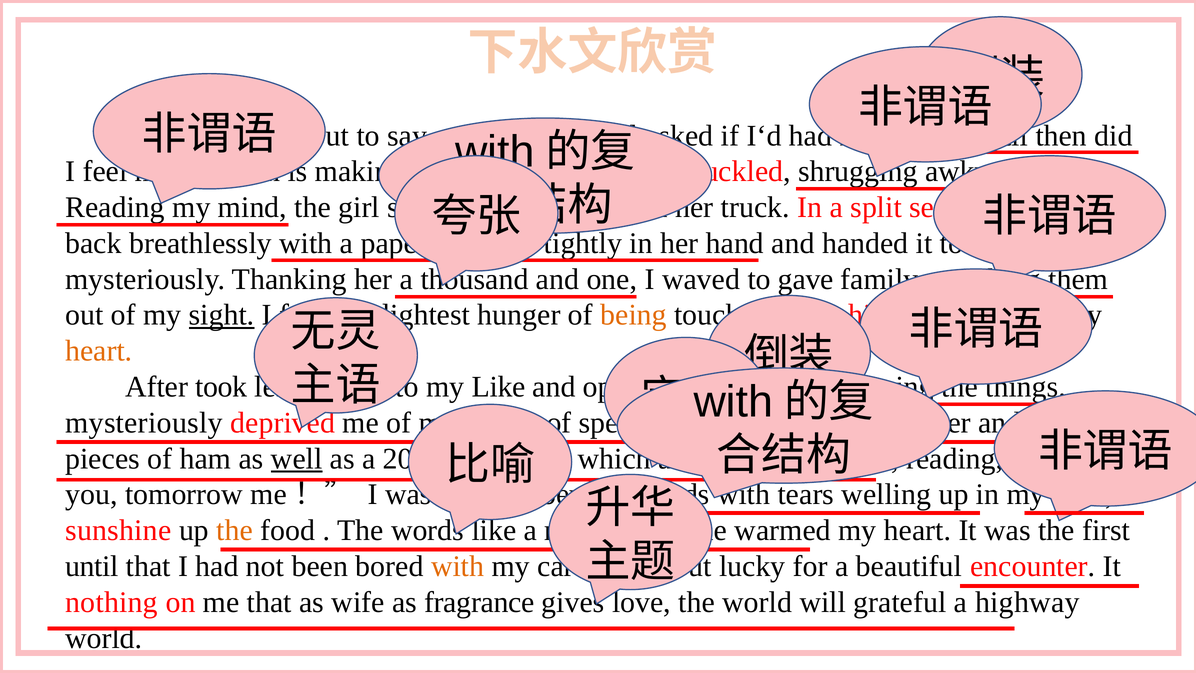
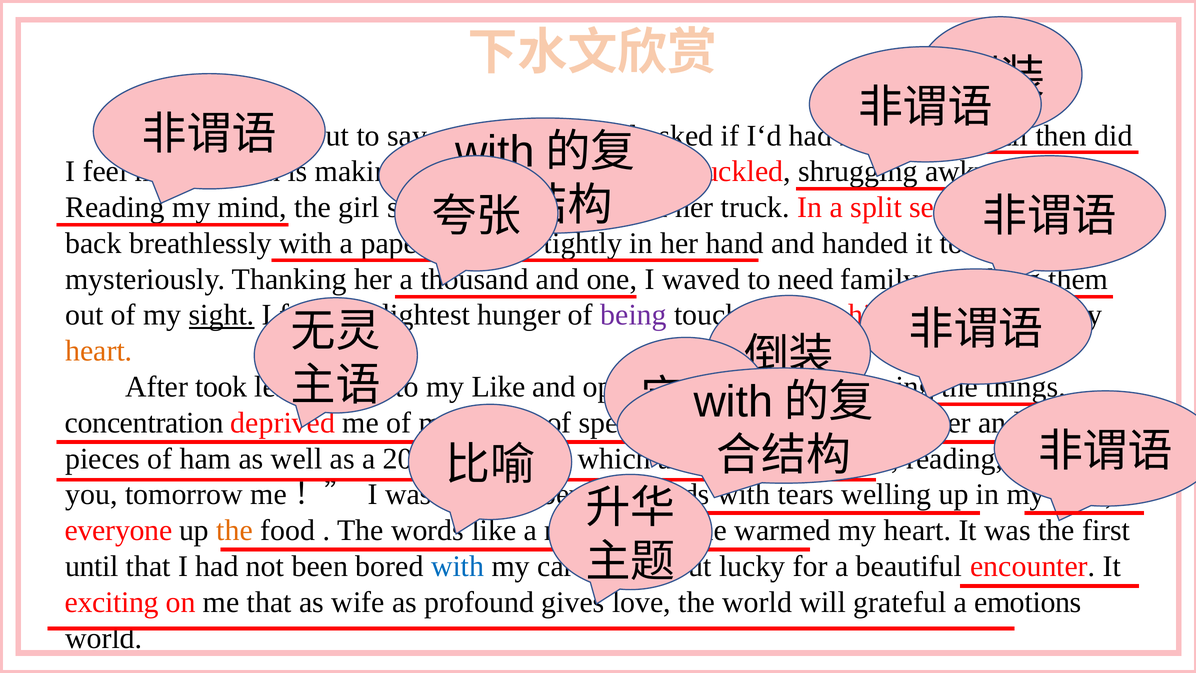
gave: gave -> need (806, 279)
being colour: orange -> purple (634, 315)
mysteriously: mysteriously -> concentration (144, 423)
well underline: present -> none (297, 459)
sunshine: sunshine -> everyone (119, 530)
with colour: orange -> blue (458, 566)
nothing: nothing -> exciting (112, 602)
fragrance: fragrance -> profound (479, 602)
highway: highway -> emotions (1028, 602)
